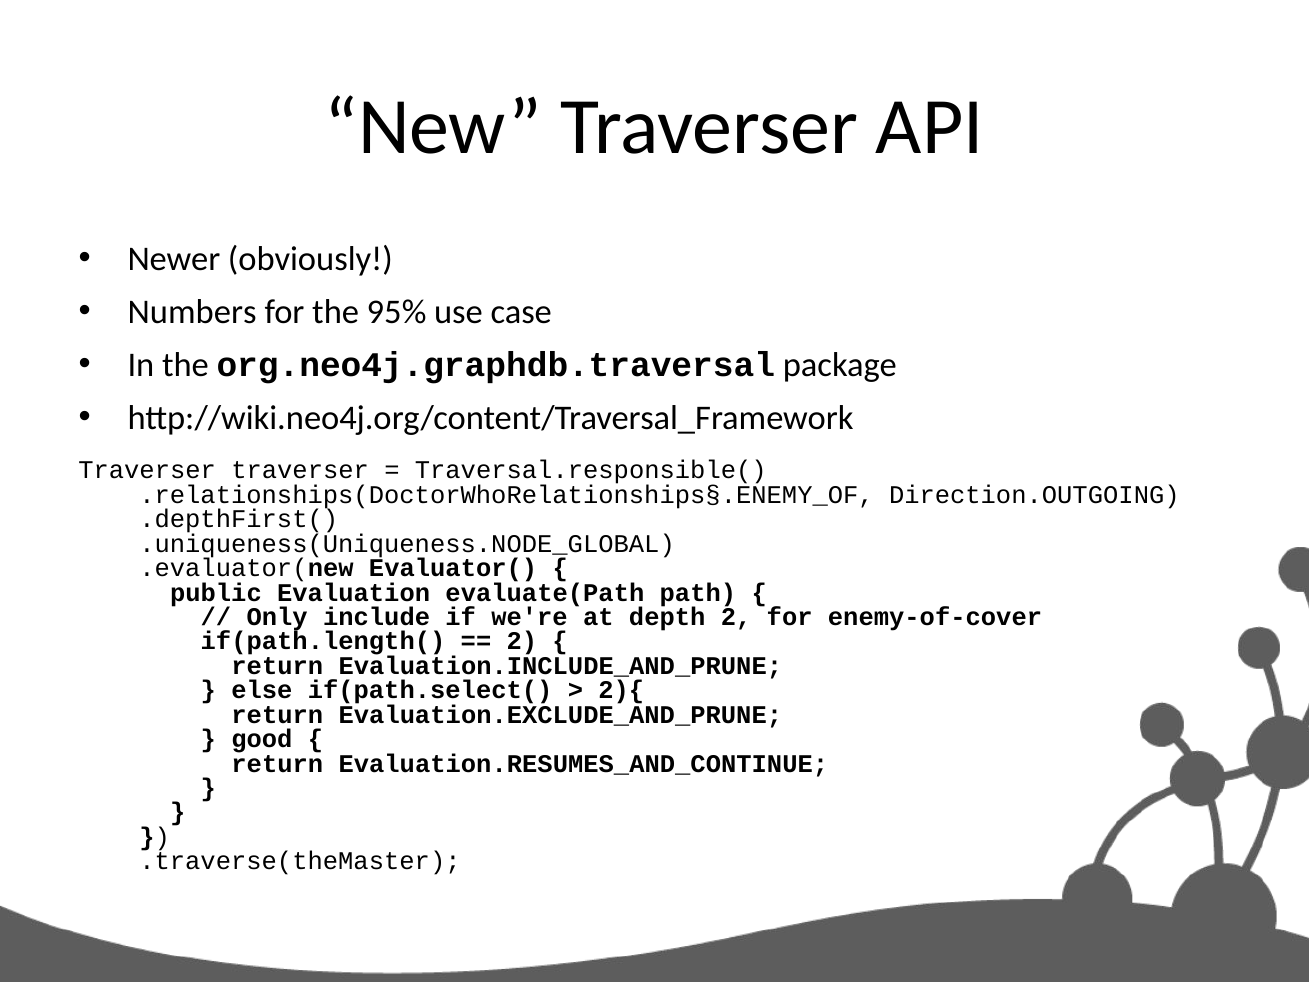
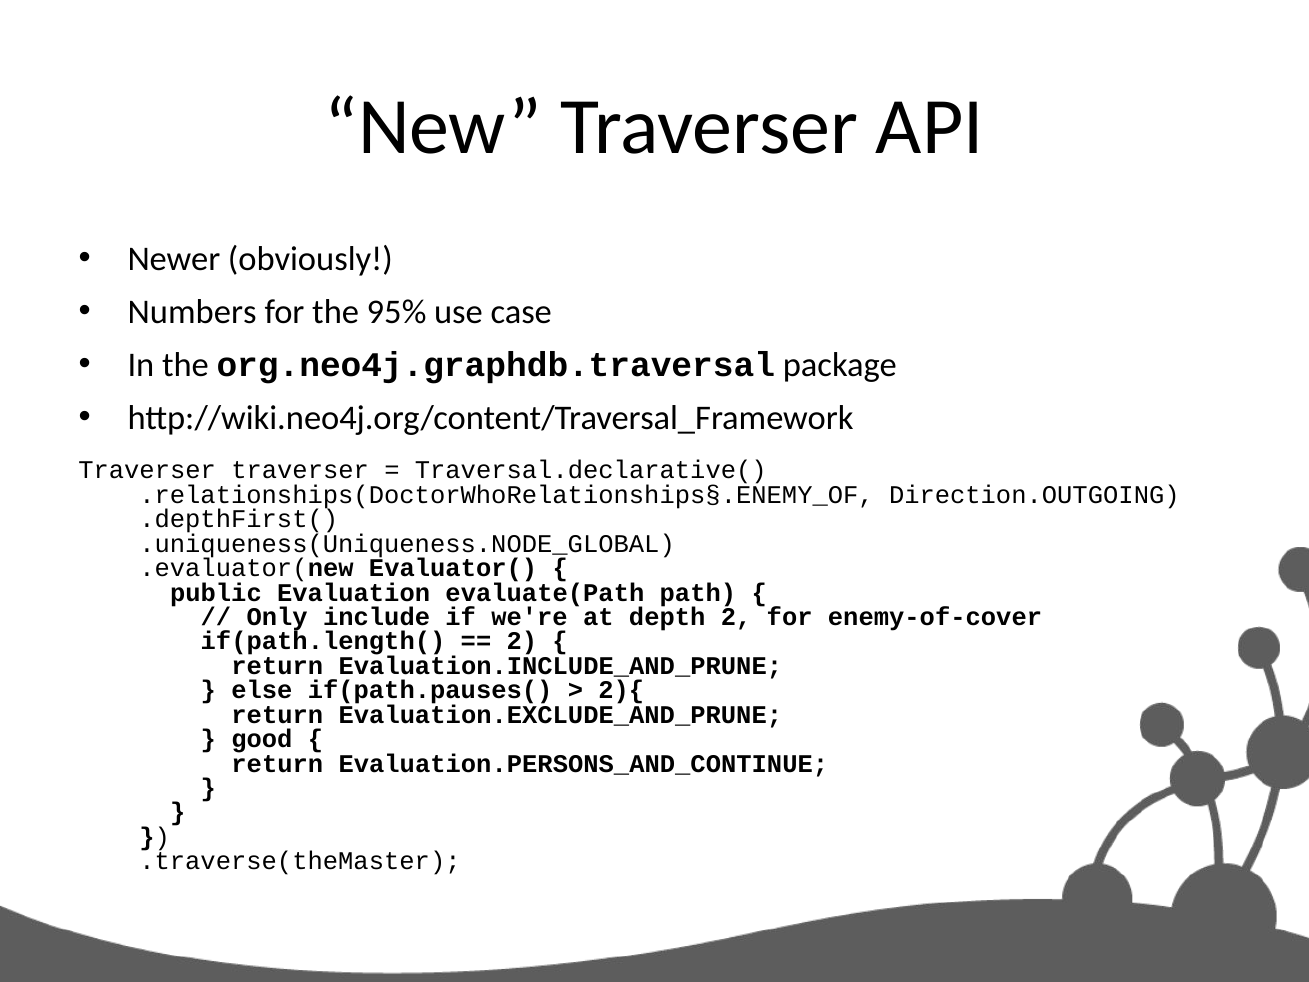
Traversal.responsible(: Traversal.responsible( -> Traversal.declarative( (591, 470)
if(path.select(: if(path.select( -> if(path.pauses( (430, 690)
Evaluation.RESUMES_AND_CONTINUE: Evaluation.RESUMES_AND_CONTINUE -> Evaluation.PERSONS_AND_CONTINUE (583, 763)
